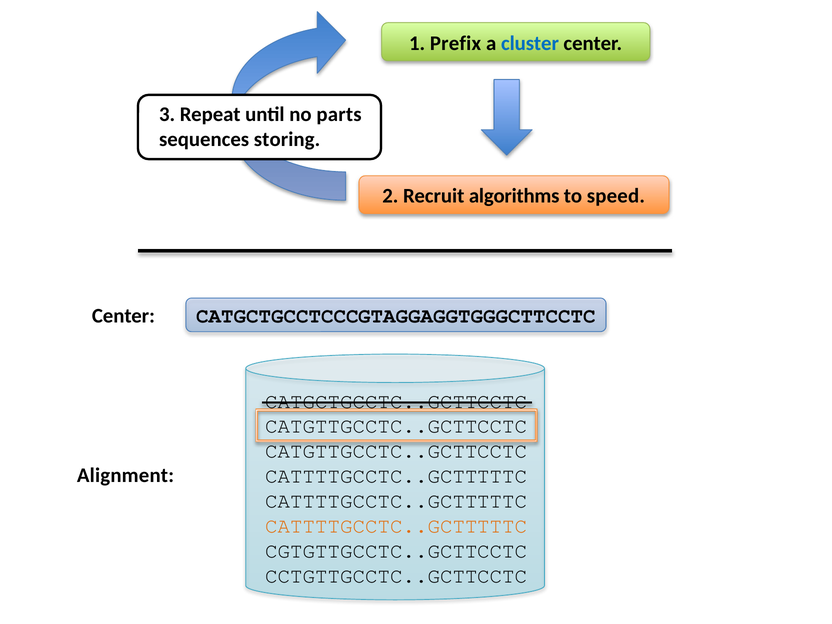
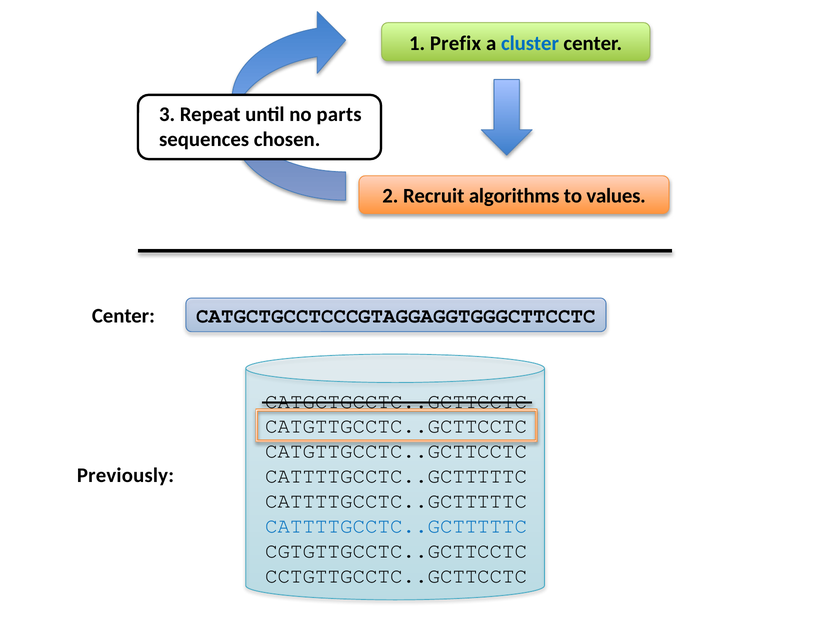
storing: storing -> chosen (287, 139)
speed: speed -> values (616, 196)
Alignment: Alignment -> Previously (125, 475)
CATTTTGCCTC..GCTTTTTC colour: orange -> blue (396, 526)
